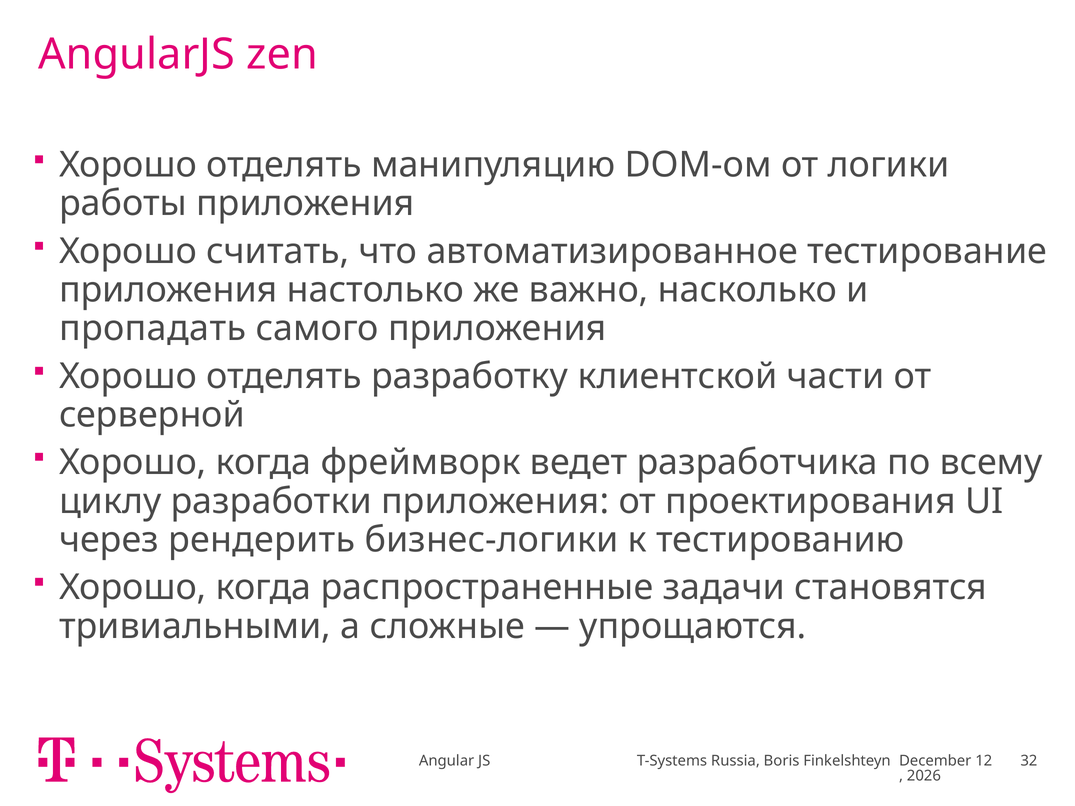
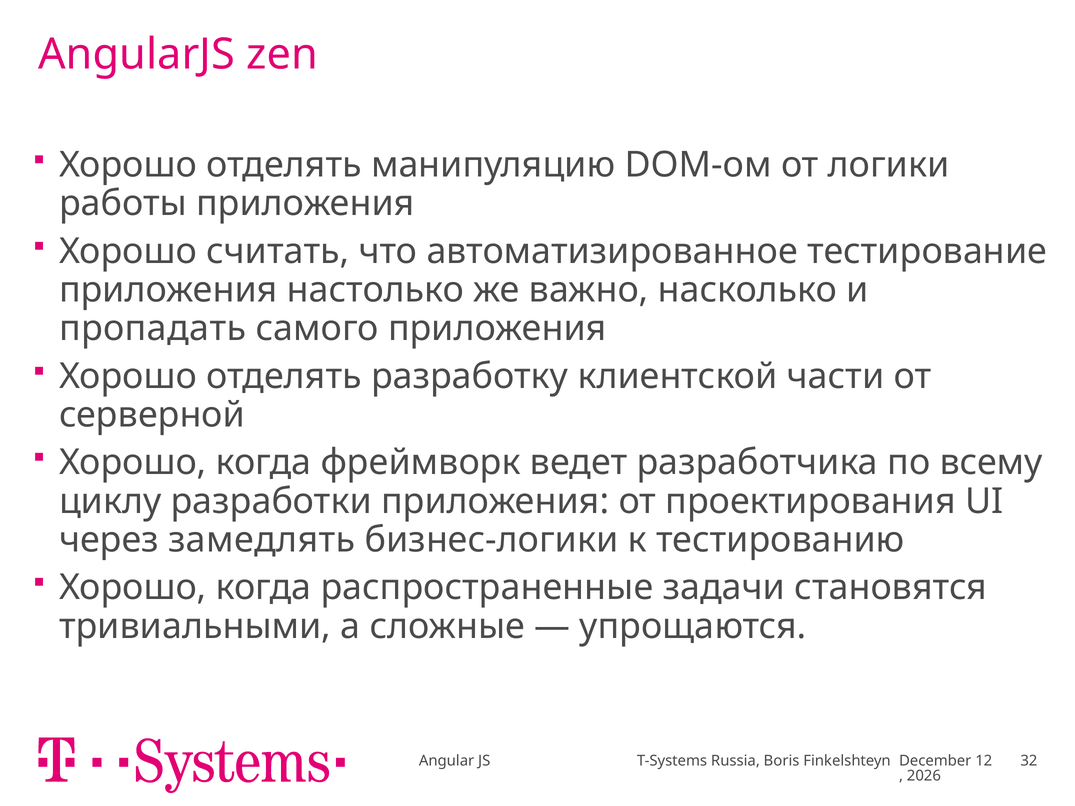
рендерить: рендерить -> замедлять (262, 540)
